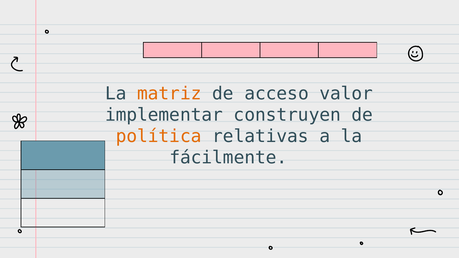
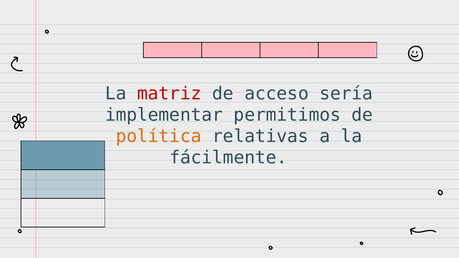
matriz colour: orange -> red (169, 94)
valor: valor -> sería (346, 94)
construyen: construyen -> permitimos (287, 115)
